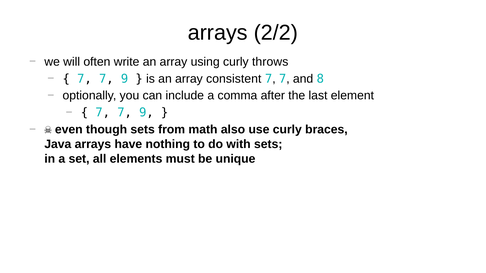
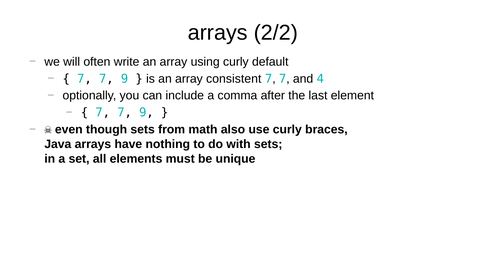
throws: throws -> default (270, 62)
8: 8 -> 4 (320, 79)
